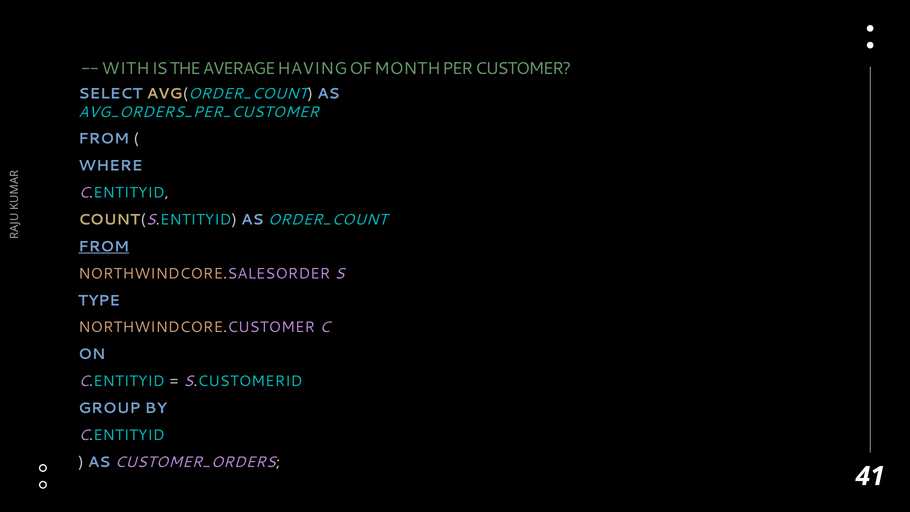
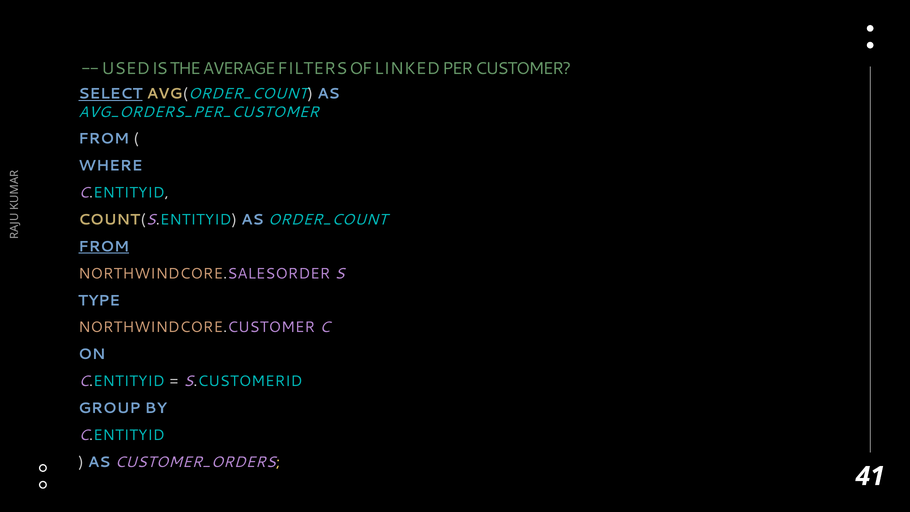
WITH: WITH -> USED (126, 68)
HAVING: HAVING -> FILTERS (312, 68)
MONTH: MONTH -> LINKED (407, 68)
SELECT underline: none -> present (110, 94)
